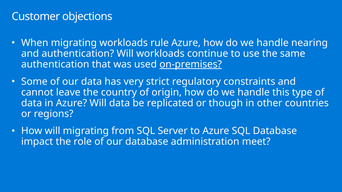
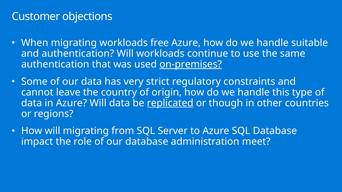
rule: rule -> free (160, 43)
nearing: nearing -> suitable (310, 43)
replicated underline: none -> present (170, 103)
